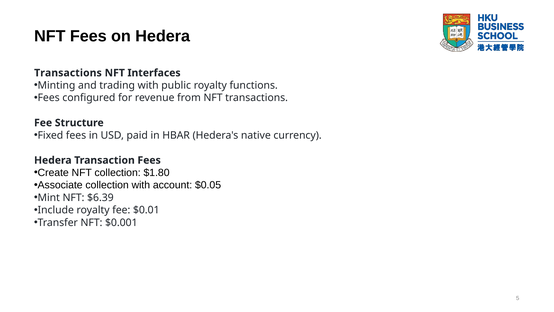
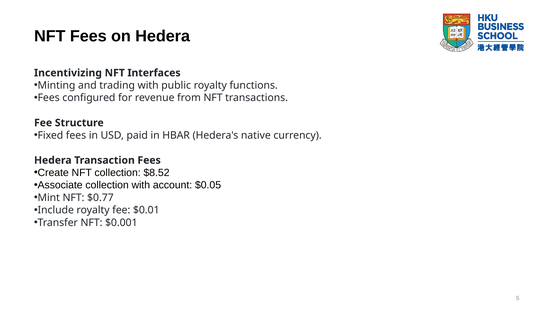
Transactions: Transactions -> Incentivizing (68, 73)
$1.80: $1.80 -> $8.52 (157, 173)
$6.39: $6.39 -> $0.77 (100, 197)
